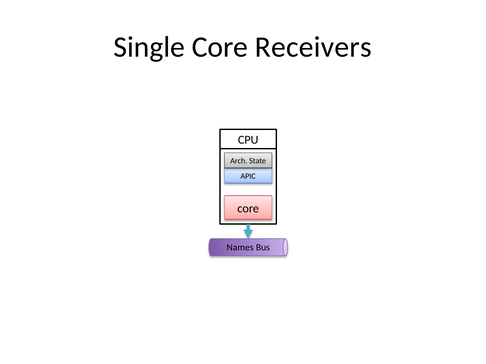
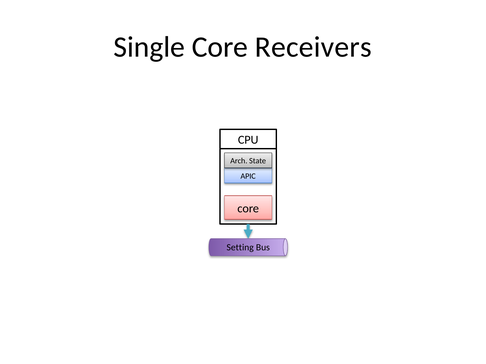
Names: Names -> Setting (240, 248)
